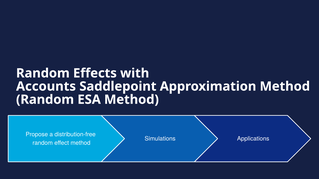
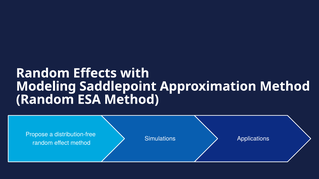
Accounts: Accounts -> Modeling (46, 87)
